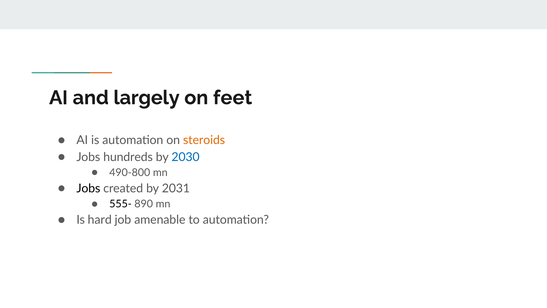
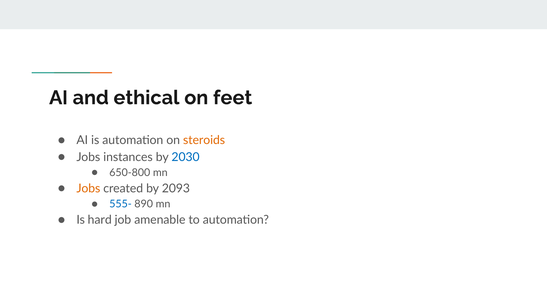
largely: largely -> ethical (146, 98)
hundreds: hundreds -> instances (128, 157)
490-800: 490-800 -> 650-800 (130, 172)
Jobs colour: black -> orange (88, 188)
2031: 2031 -> 2093 (176, 188)
555- colour: black -> blue (120, 204)
